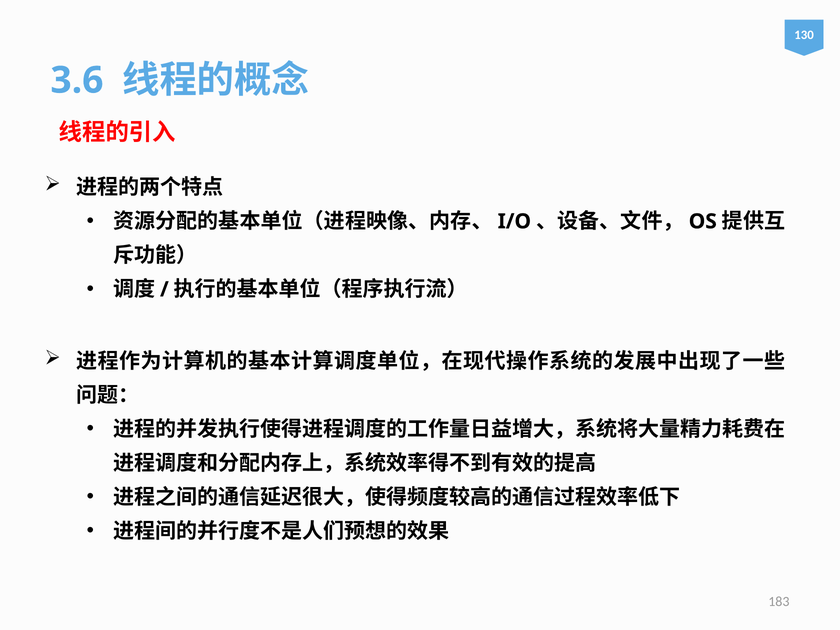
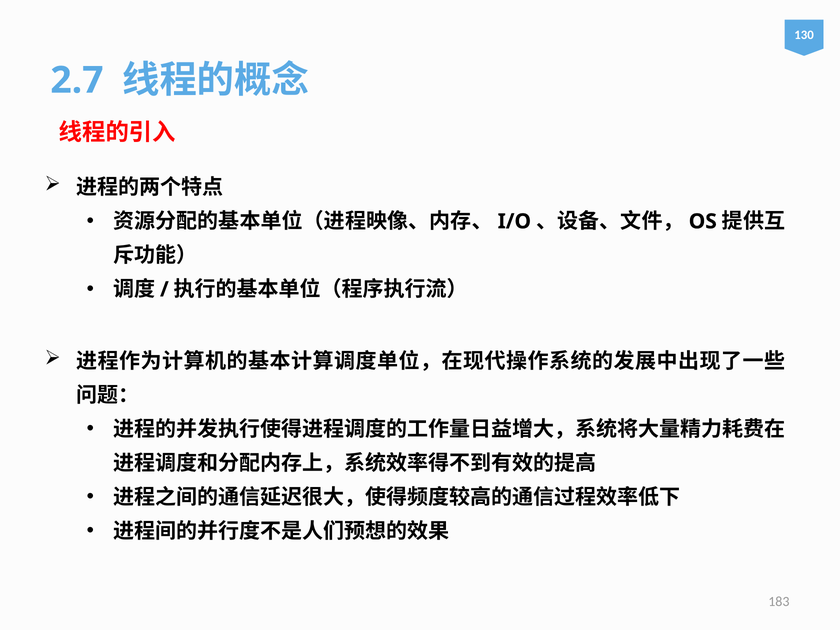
3.6: 3.6 -> 2.7 (77, 80)
